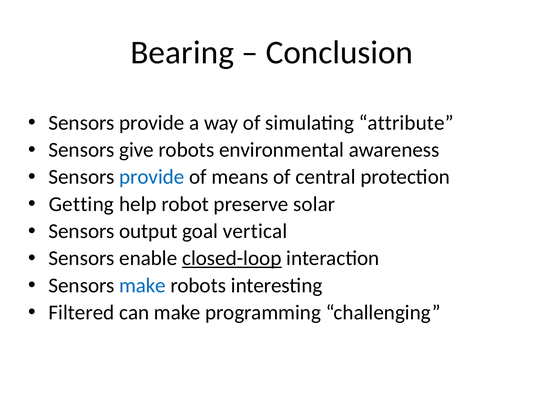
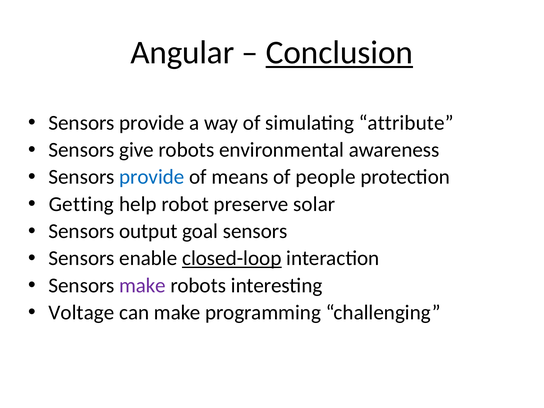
Bearing: Bearing -> Angular (182, 53)
Conclusion underline: none -> present (339, 53)
central: central -> people (326, 177)
goal vertical: vertical -> sensors (255, 231)
make colour: blue -> purple (143, 285)
Filtered: Filtered -> Voltage (81, 312)
